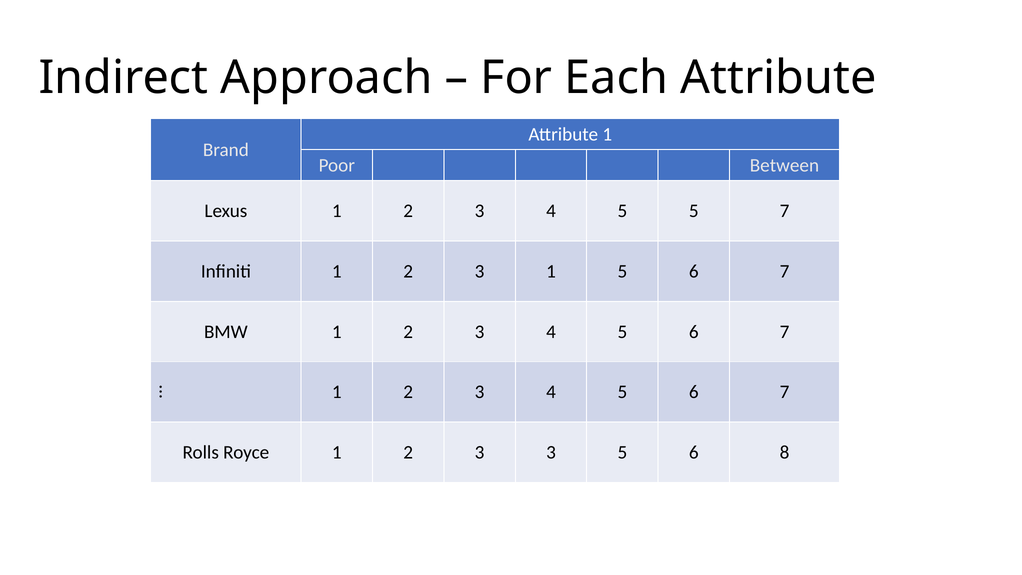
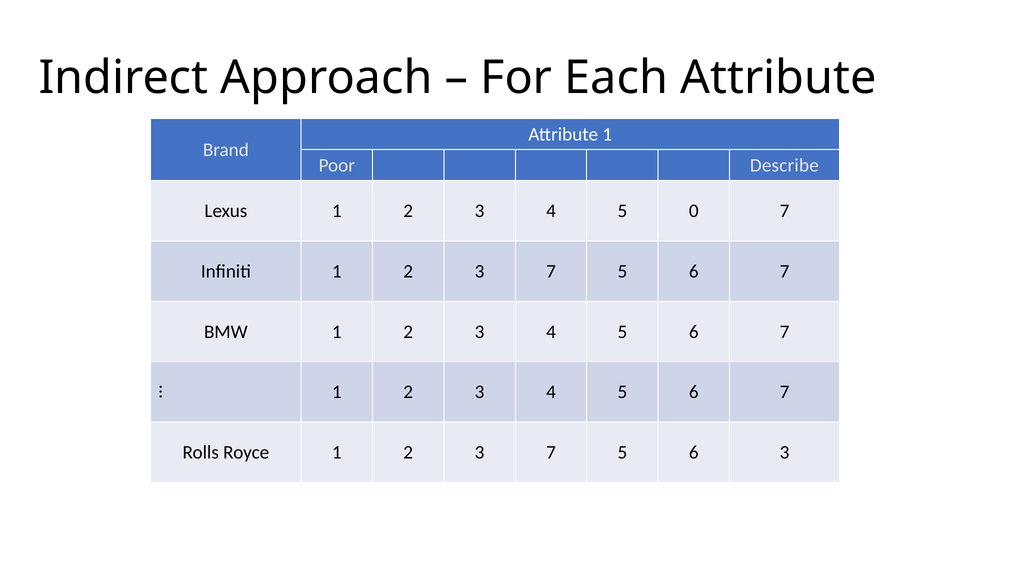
Between: Between -> Describe (784, 165)
5 5: 5 -> 0 (694, 211)
1: 1 -> 7 (551, 271)
3: 3 -> 7 (551, 452)
6 8: 8 -> 3 (784, 452)
